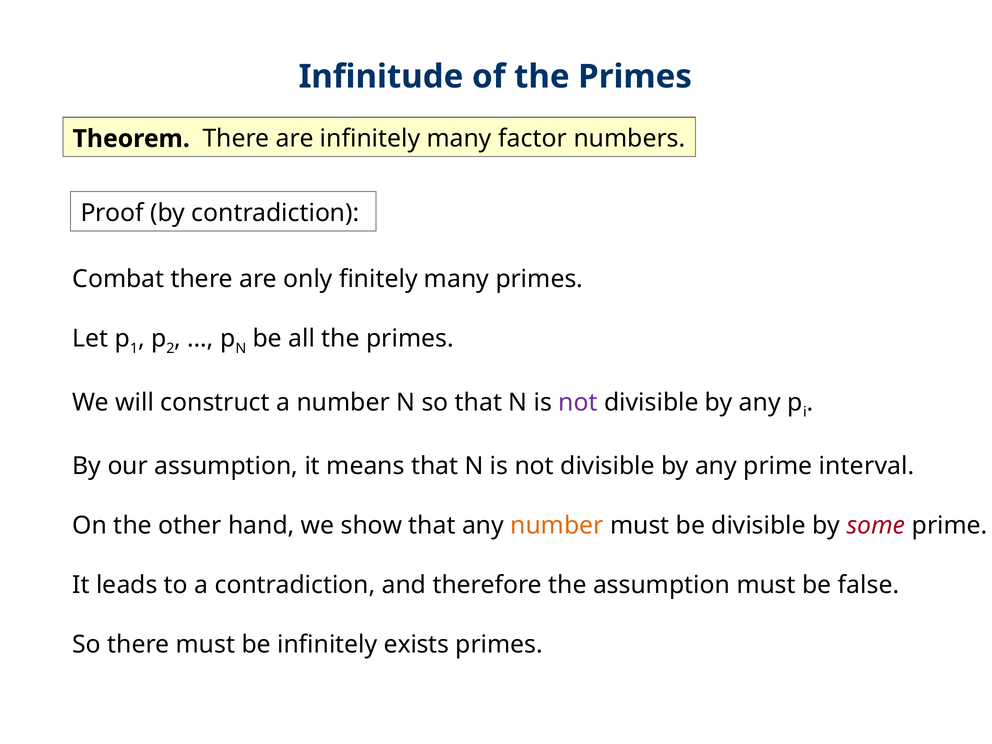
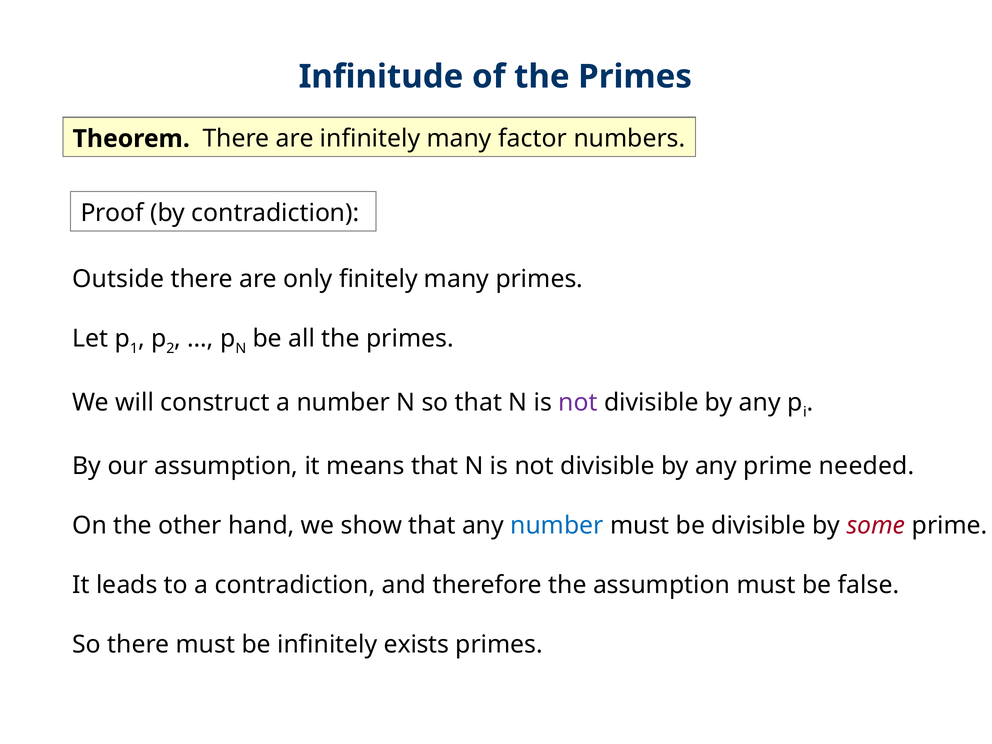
Combat: Combat -> Outside (118, 279)
interval: interval -> needed (867, 466)
number colour: orange -> blue (557, 525)
